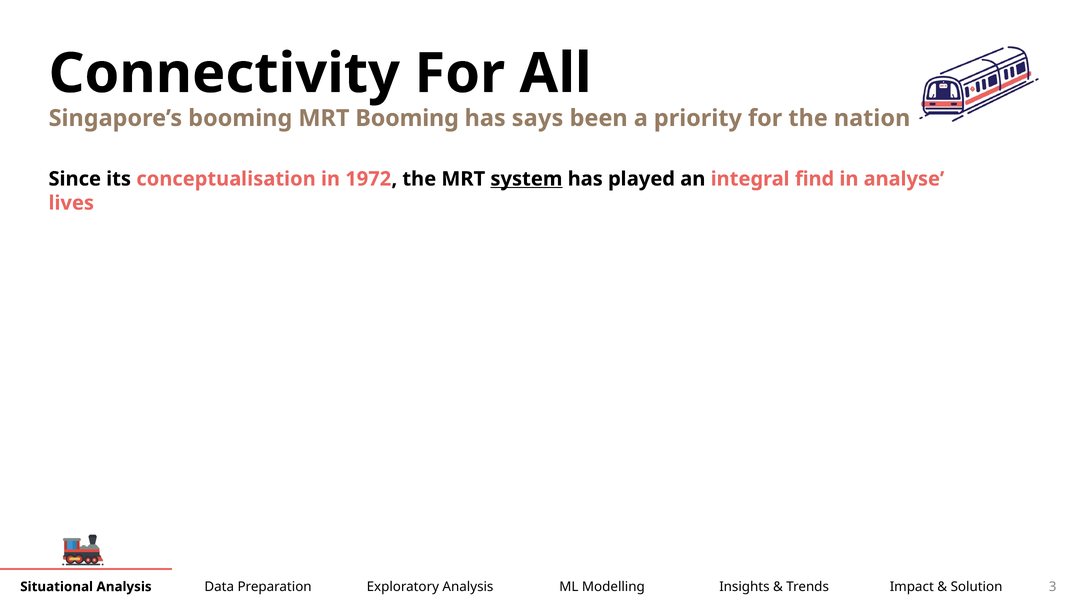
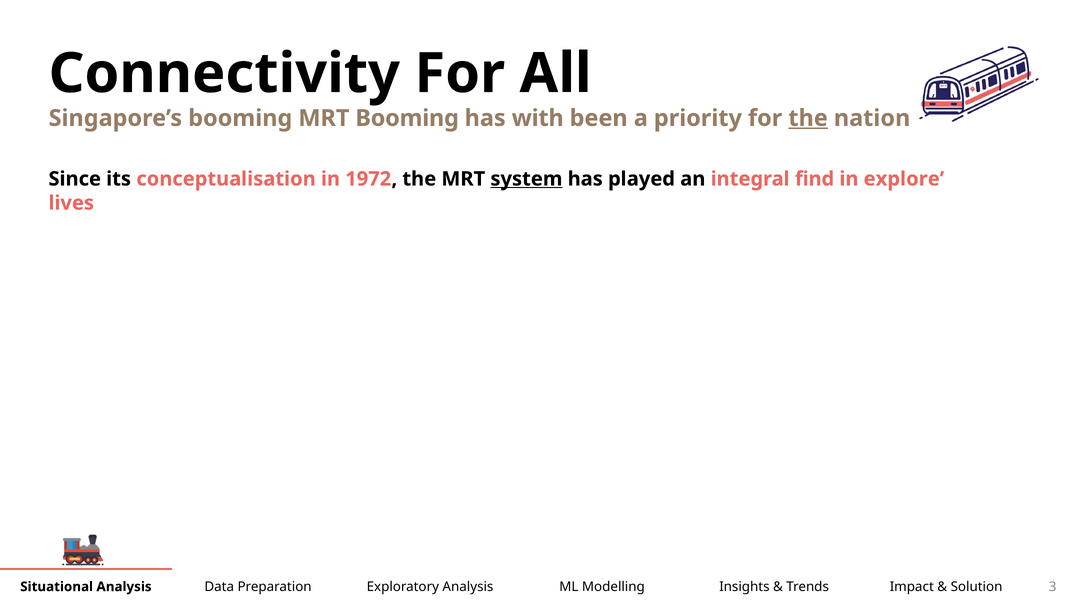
says: says -> with (538, 118)
the underline: none -> present (808, 118)
analyse: analyse -> explore (904, 179)
